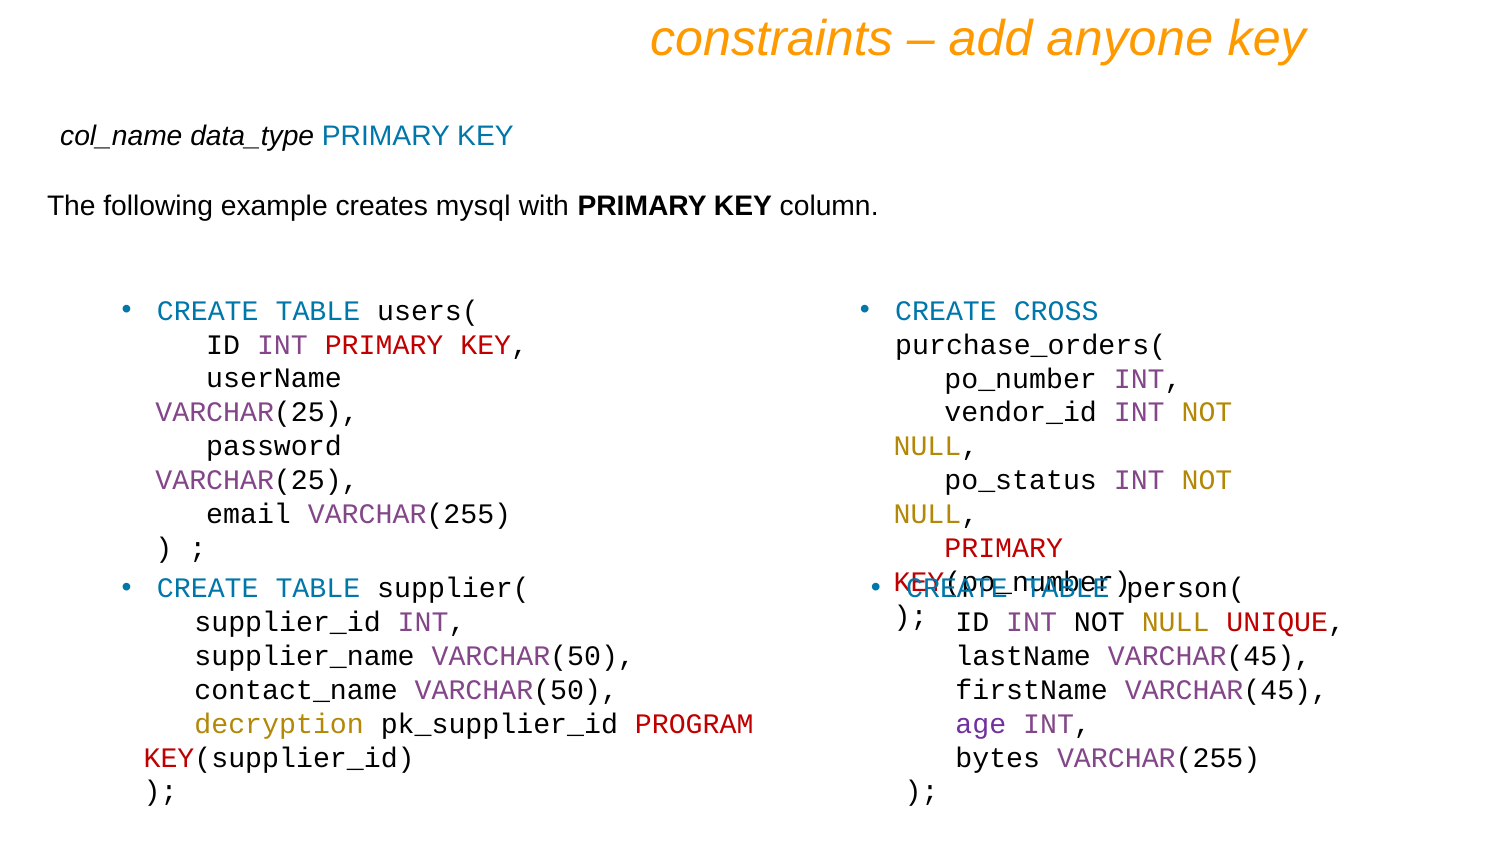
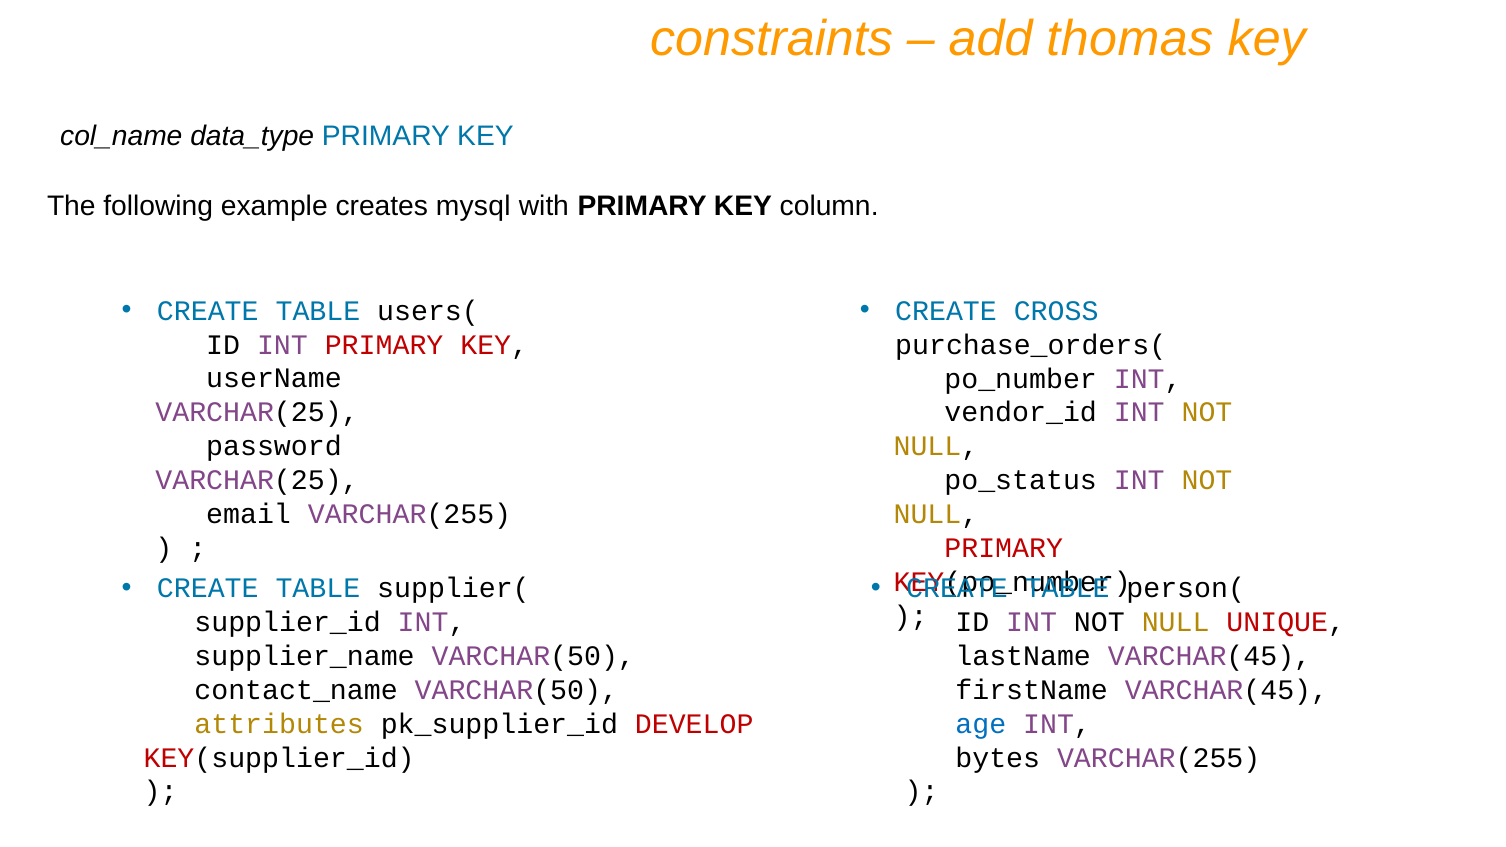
anyone: anyone -> thomas (1130, 39)
decryption: decryption -> attributes (279, 724)
PROGRAM: PROGRAM -> DEVELOP (694, 724)
age colour: purple -> blue (981, 724)
